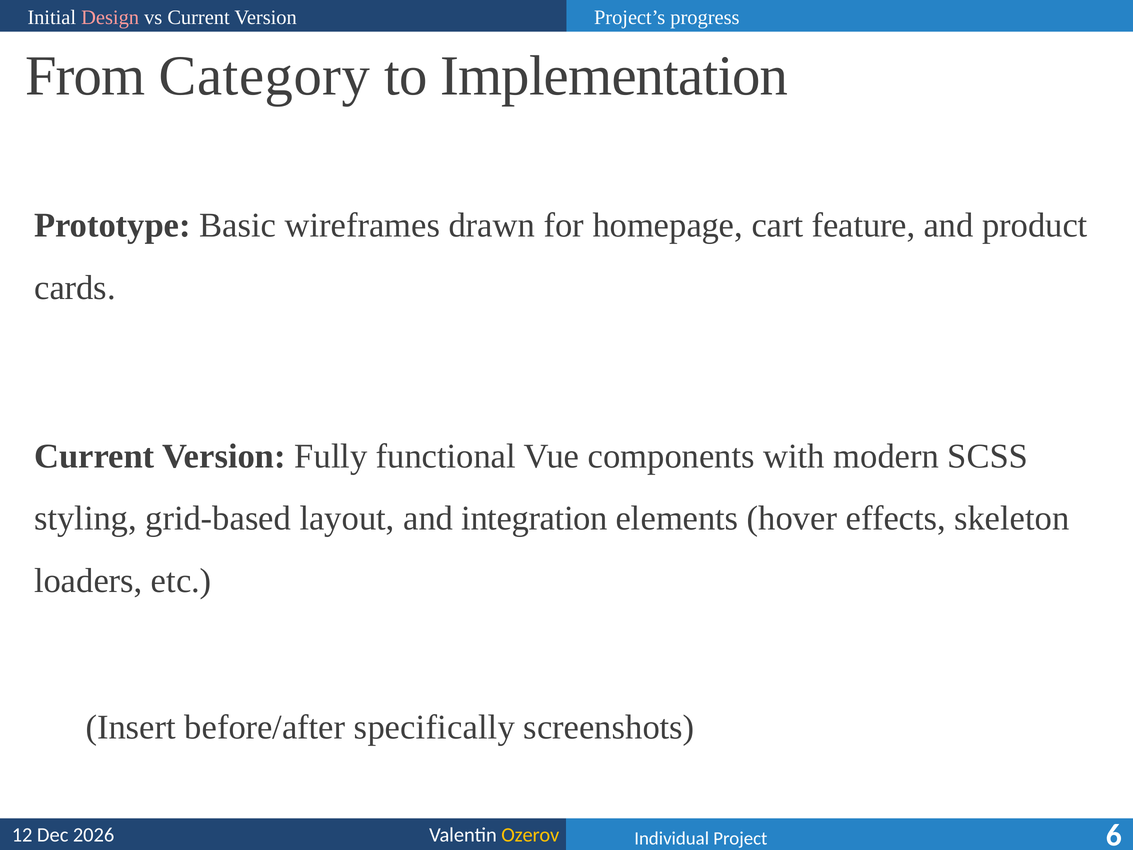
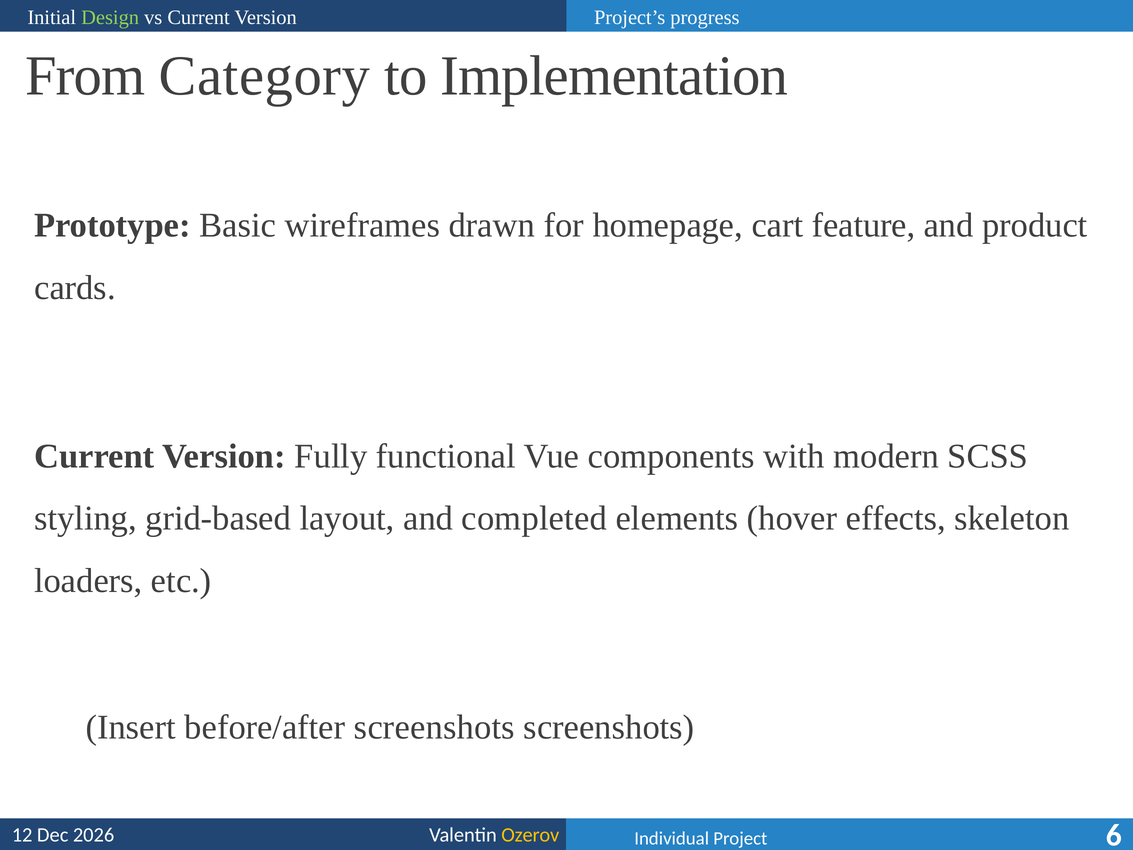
Design colour: pink -> light green (110, 18)
integration: integration -> completed (534, 518)
before/after specifically: specifically -> screenshots (434, 727)
